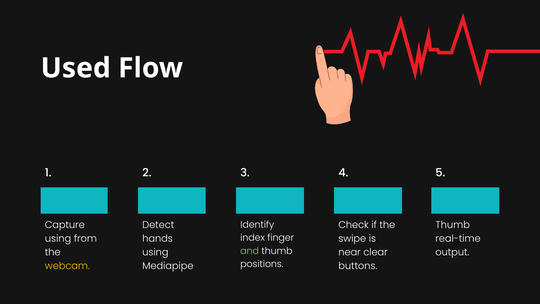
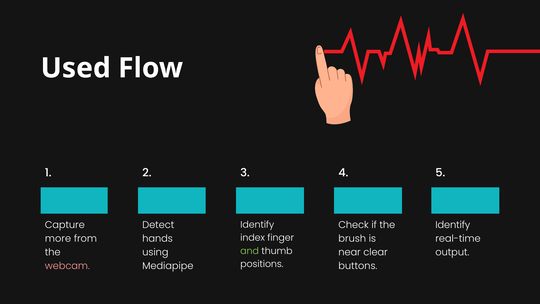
Thumb: Thumb -> Identify (453, 225)
using: using -> more (58, 239)
swipe: swipe -> brush (352, 239)
webcam colour: yellow -> pink (67, 266)
